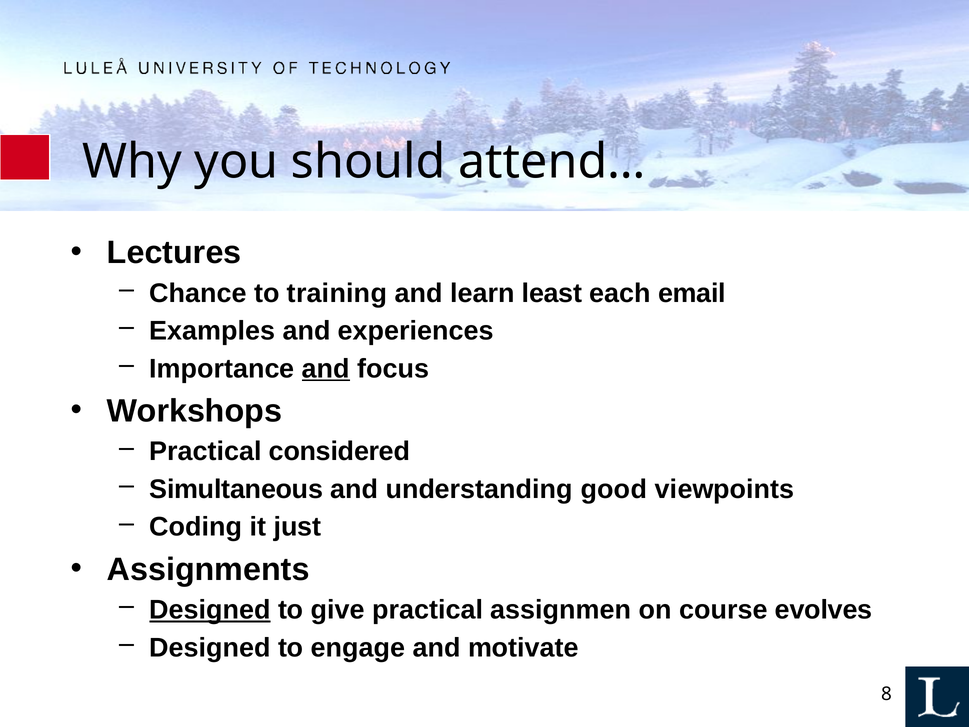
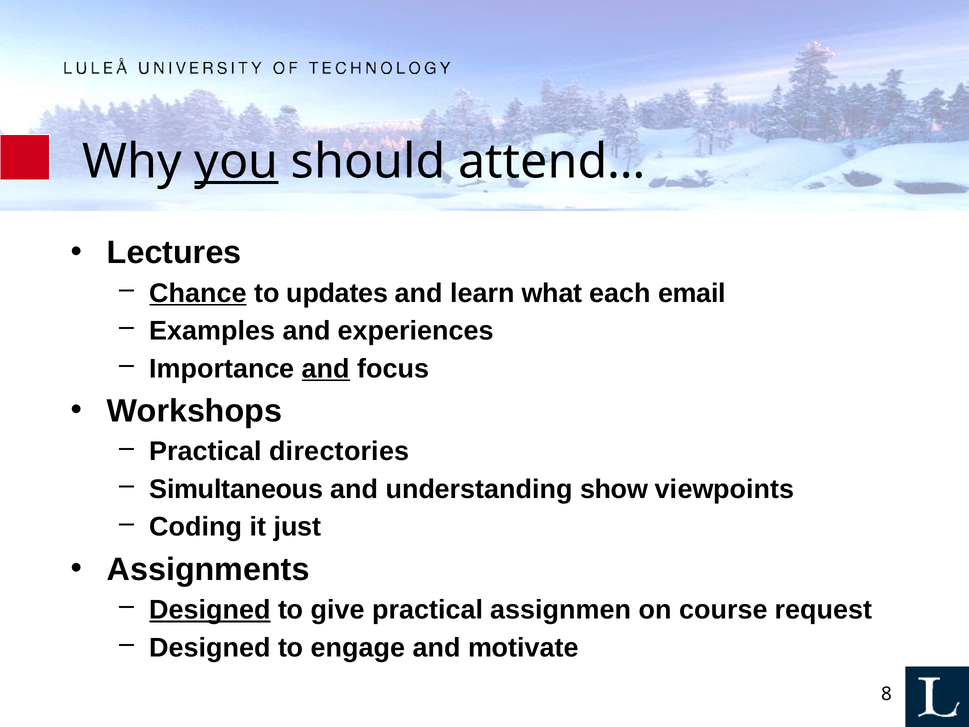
you underline: none -> present (236, 162)
Chance underline: none -> present (198, 293)
training: training -> updates (337, 293)
least: least -> what (552, 293)
considered: considered -> directories (339, 451)
good: good -> show (614, 489)
evolves: evolves -> request (824, 610)
